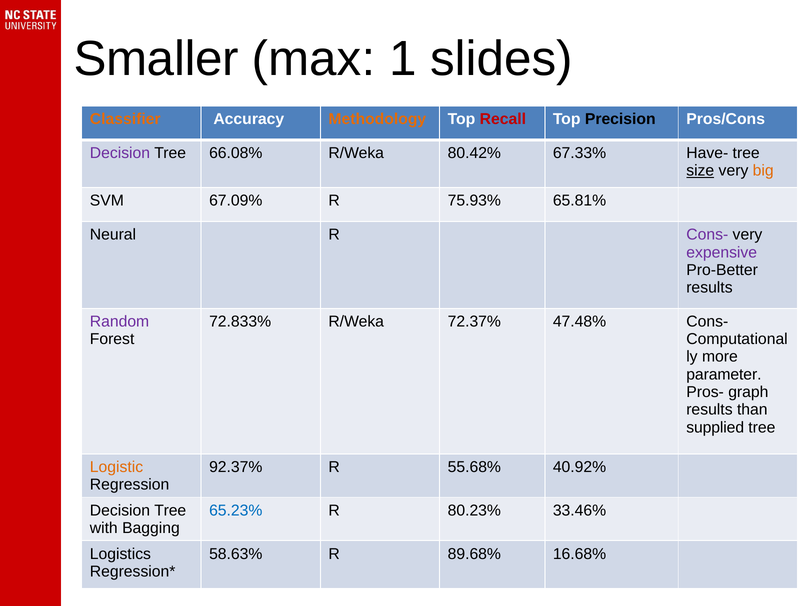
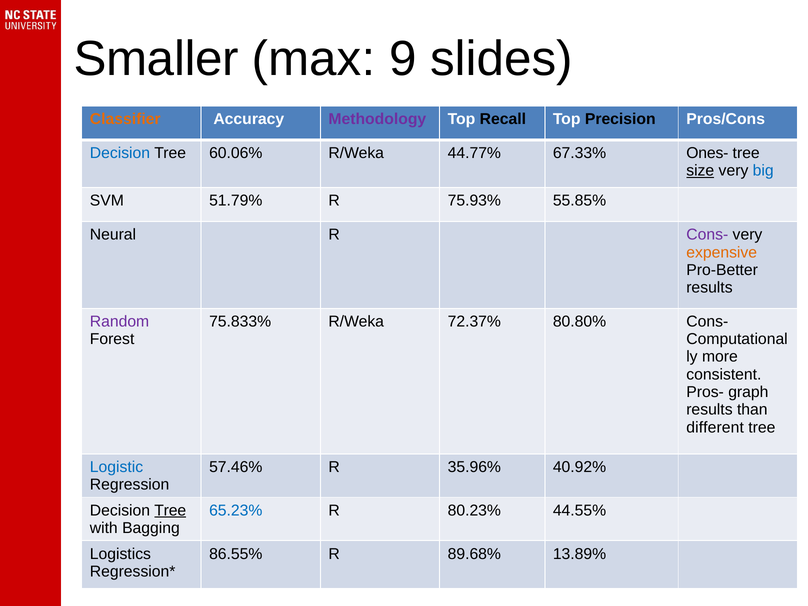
1: 1 -> 9 (403, 59)
Methodology colour: orange -> purple (377, 119)
Recall colour: red -> black (503, 119)
Decision colour: purple -> blue (120, 153)
66.08%: 66.08% -> 60.06% (236, 153)
80.42%: 80.42% -> 44.77% (474, 153)
Have-: Have- -> Ones- (707, 153)
big colour: orange -> blue (763, 171)
67.09%: 67.09% -> 51.79% (236, 201)
65.81%: 65.81% -> 55.85% (579, 201)
expensive colour: purple -> orange (722, 252)
72.833%: 72.833% -> 75.833% (240, 321)
47.48%: 47.48% -> 80.80% (579, 321)
parameter: parameter -> consistent (724, 374)
supplied: supplied -> different (715, 427)
Logistic colour: orange -> blue (116, 467)
92.37%: 92.37% -> 57.46% (236, 467)
55.68%: 55.68% -> 35.96% (474, 467)
Tree underline: none -> present (170, 510)
33.46%: 33.46% -> 44.55% (579, 510)
58.63%: 58.63% -> 86.55% (236, 554)
16.68%: 16.68% -> 13.89% (579, 554)
